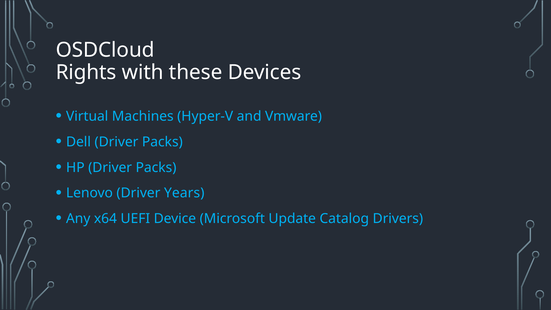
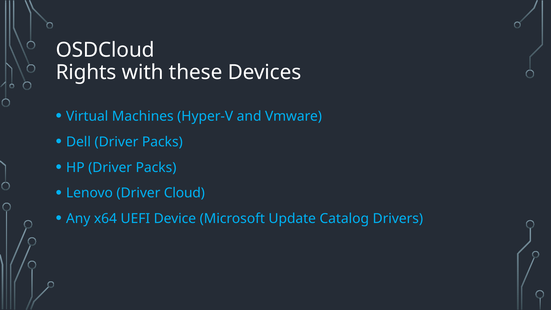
Years: Years -> Cloud (184, 193)
